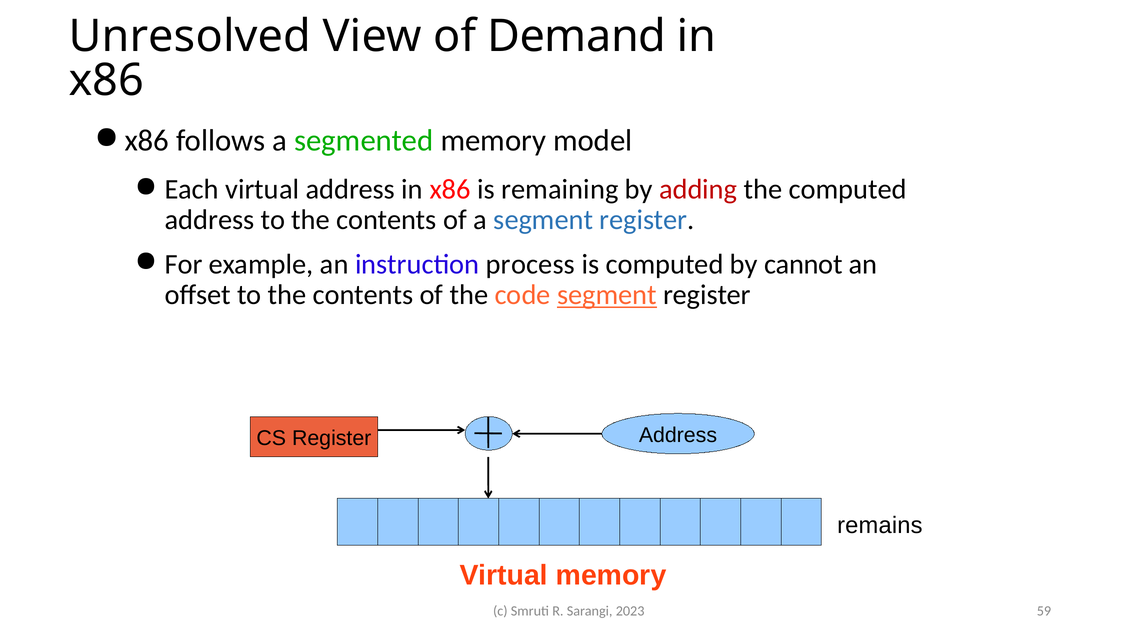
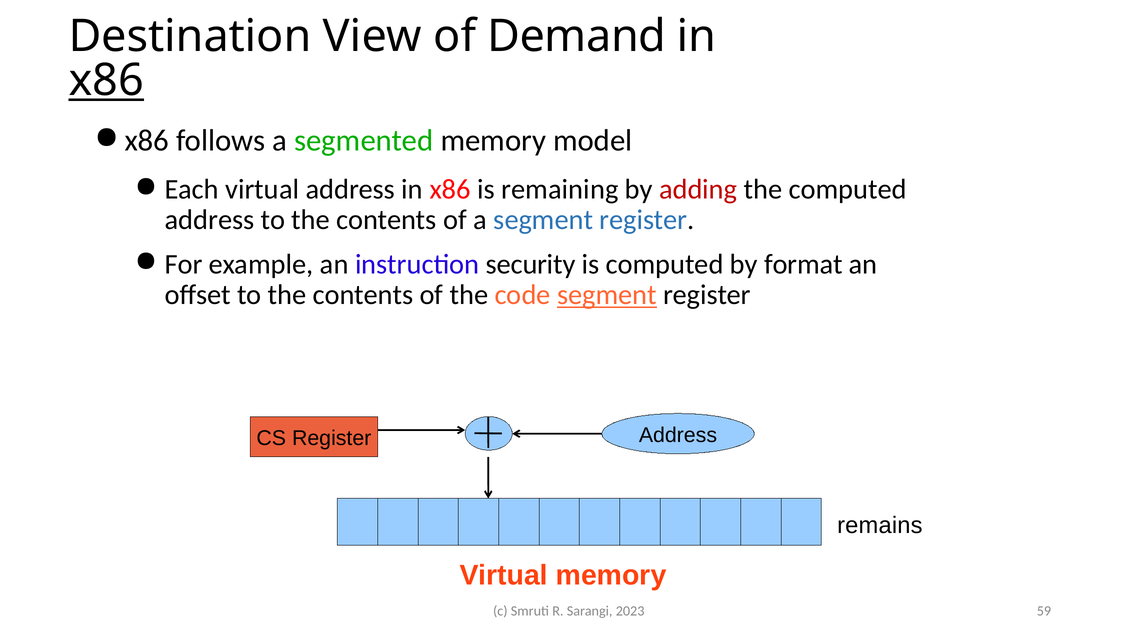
Unresolved: Unresolved -> Destination (190, 37)
x86 underline: none -> present (106, 80)
process: process -> security (531, 264)
cannot: cannot -> format (803, 264)
